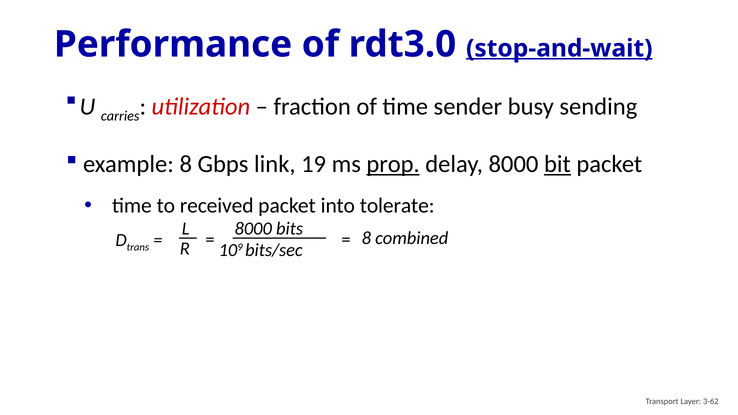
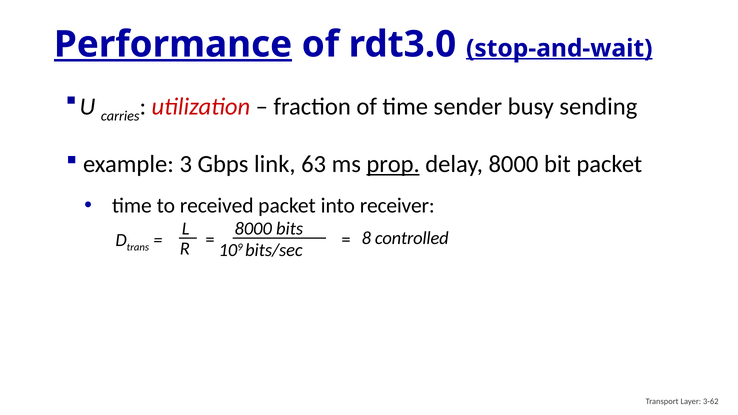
Performance underline: none -> present (173, 44)
example 8: 8 -> 3 (186, 164)
19: 19 -> 63 (314, 164)
bit underline: present -> none (557, 164)
tolerate: tolerate -> receiver (397, 206)
combined: combined -> controlled (412, 238)
